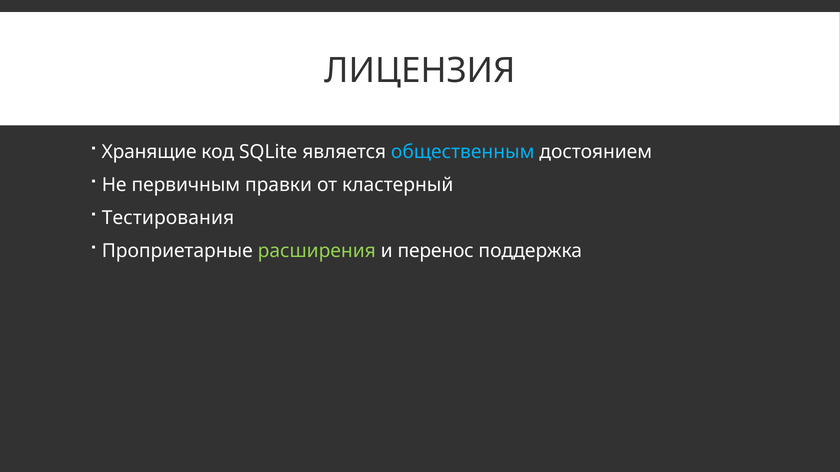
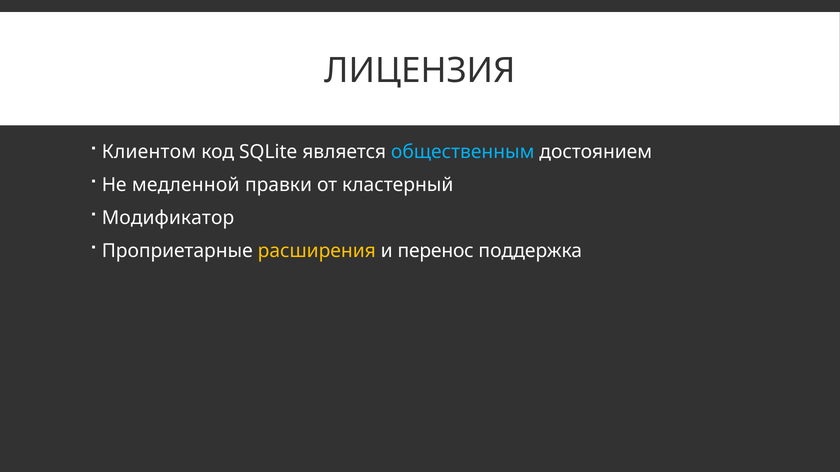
Хранящие: Хранящие -> Клиентом (149, 152)
первичным: первичным -> медленной (186, 185)
Тестирования: Тестирования -> Модификатор (168, 218)
расширения colour: light green -> yellow (317, 251)
